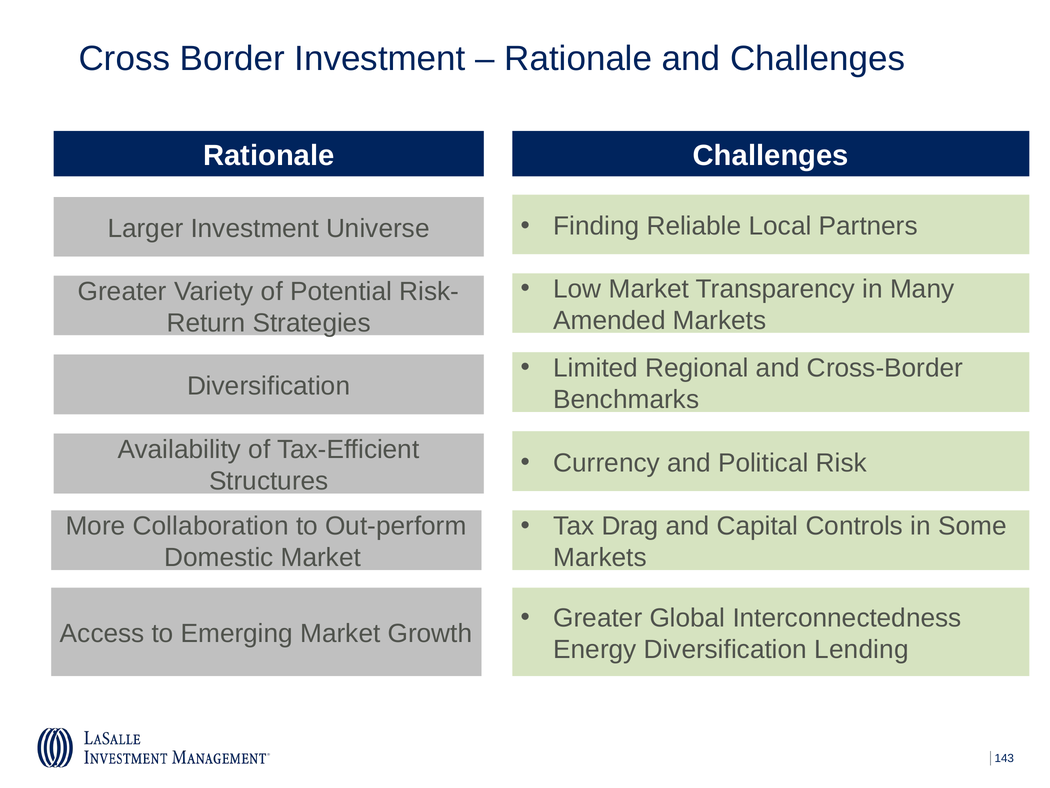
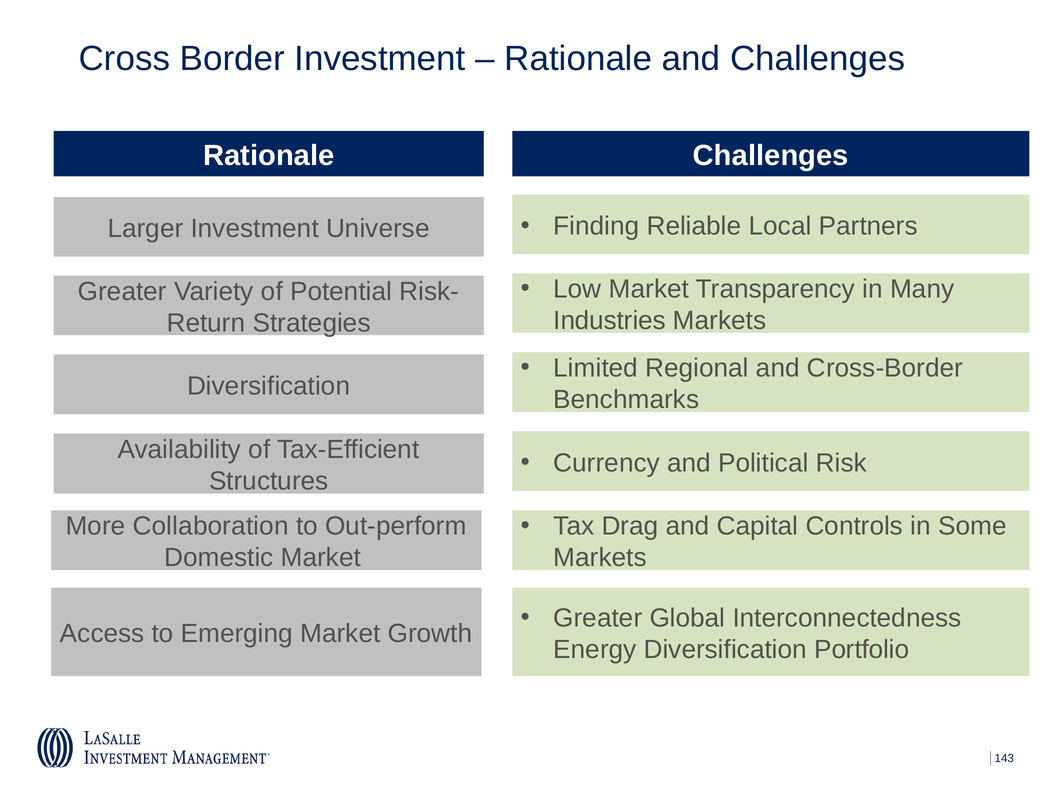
Amended: Amended -> Industries (610, 320)
Lending: Lending -> Portfolio (862, 649)
